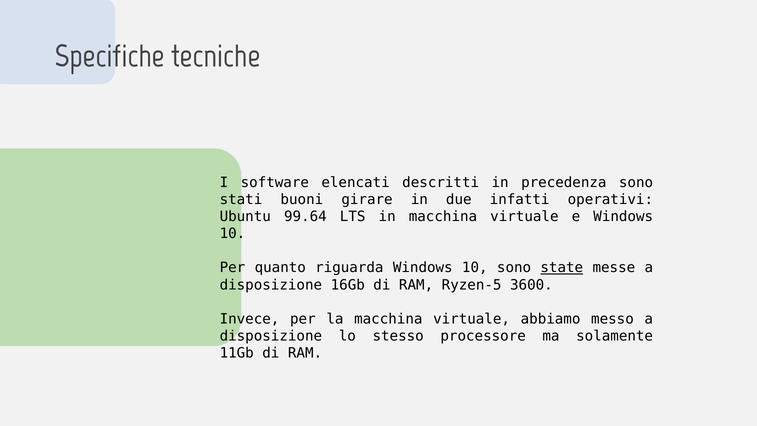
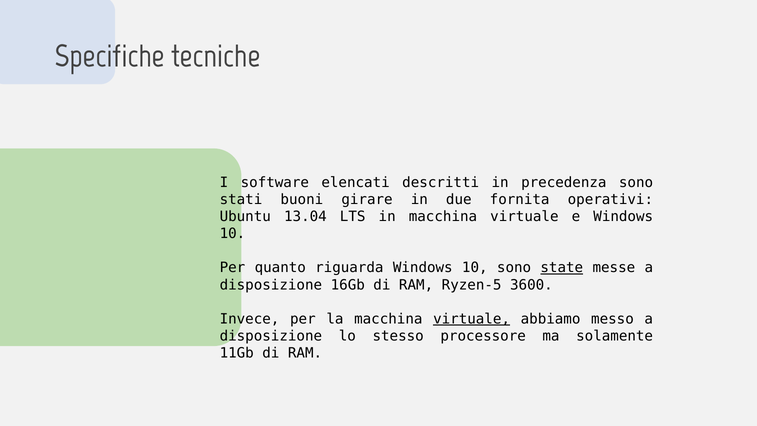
infatti: infatti -> fornita (520, 200)
99.64: 99.64 -> 13.04 (305, 217)
virtuale underline: none -> present (472, 319)
